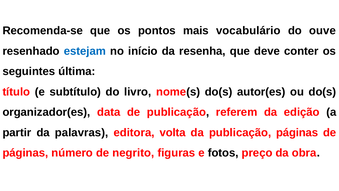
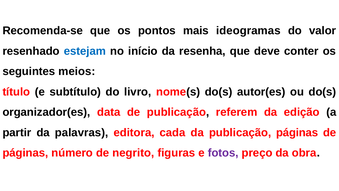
vocabulário: vocabulário -> ideogramas (248, 31)
ouve: ouve -> valor (323, 31)
última: última -> meios (77, 71)
volta: volta -> cada (173, 132)
fotos colour: black -> purple (223, 153)
